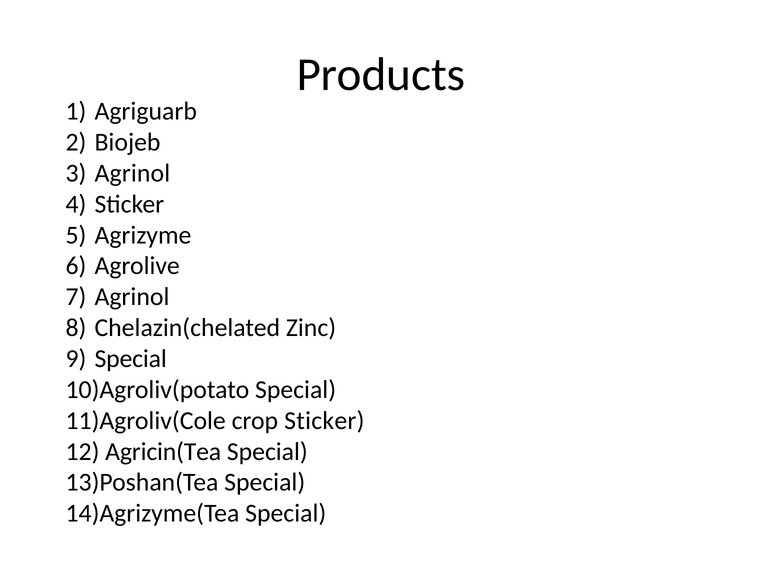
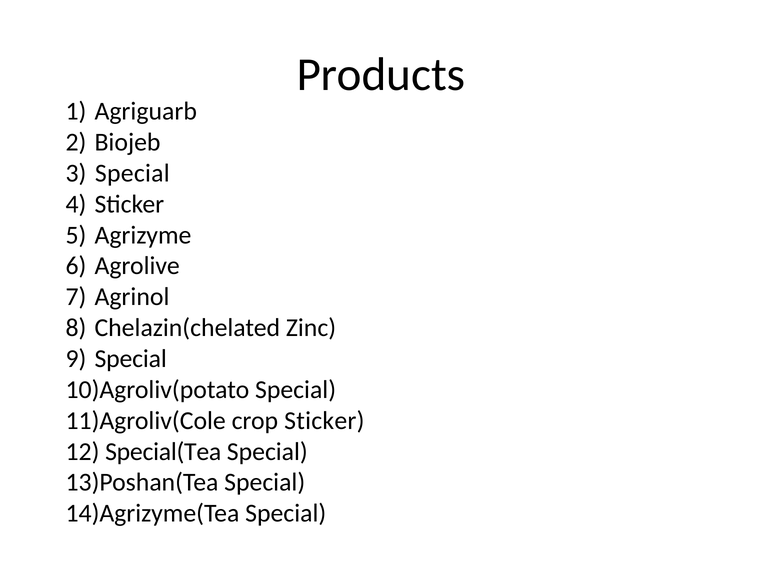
Agrinol: Agrinol -> Special (132, 173)
Agricin(Tea: Agricin(Tea -> Special(Tea (163, 451)
